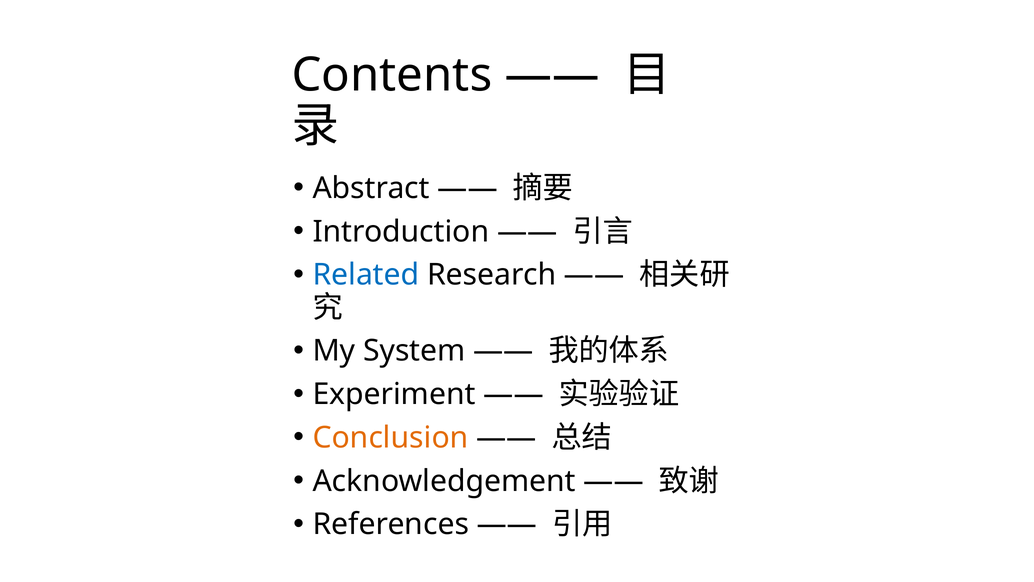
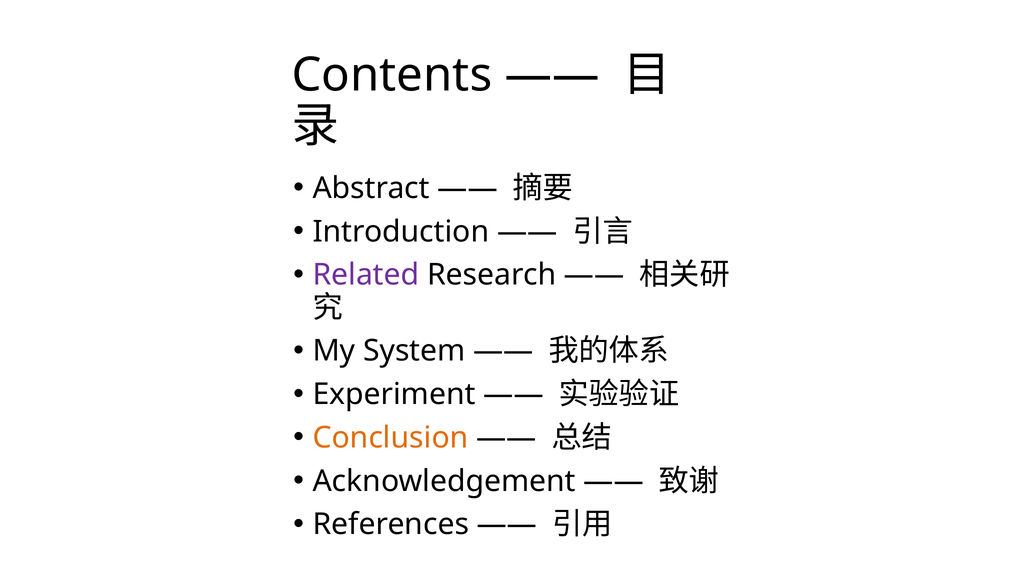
Related colour: blue -> purple (366, 275)
